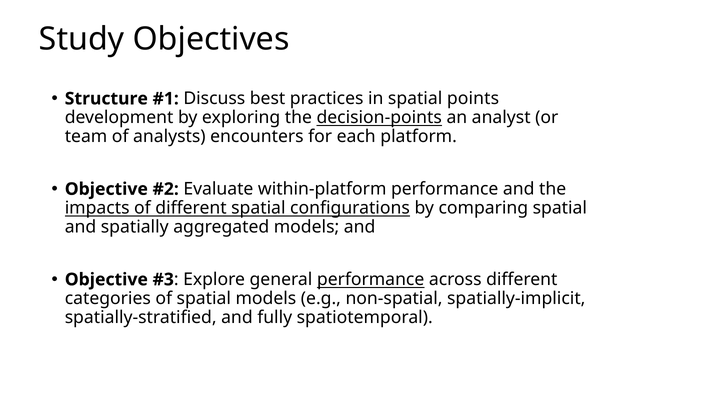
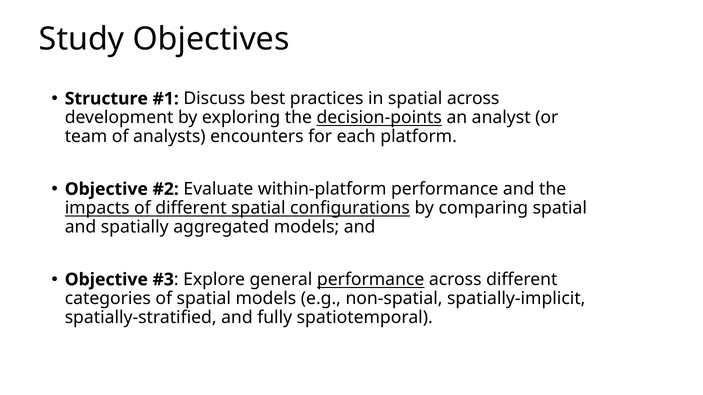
spatial points: points -> across (473, 99)
